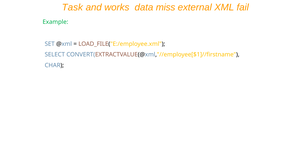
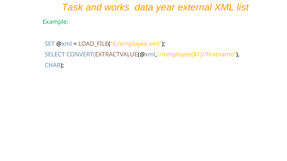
miss: miss -> year (165, 7)
fail: fail -> list (243, 7)
